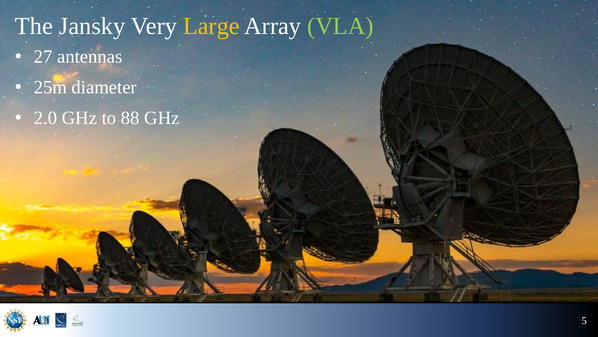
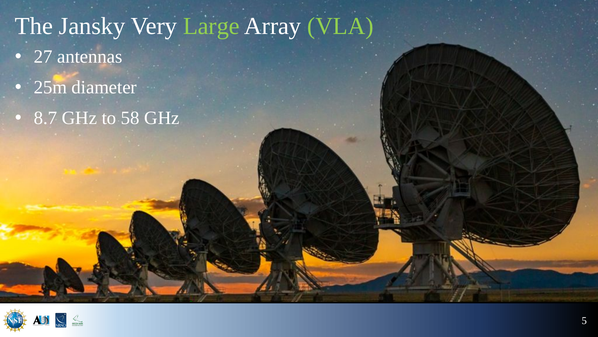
Large colour: yellow -> light green (211, 26)
2.0: 2.0 -> 8.7 (45, 118)
88: 88 -> 58 (130, 118)
